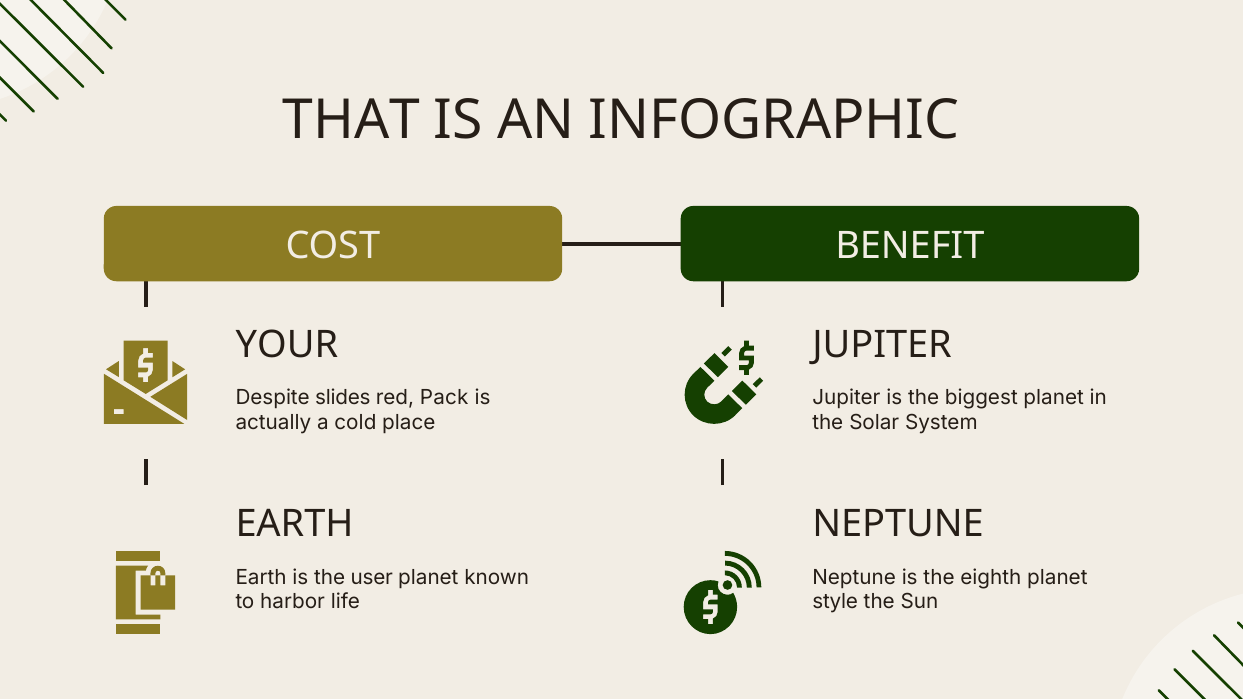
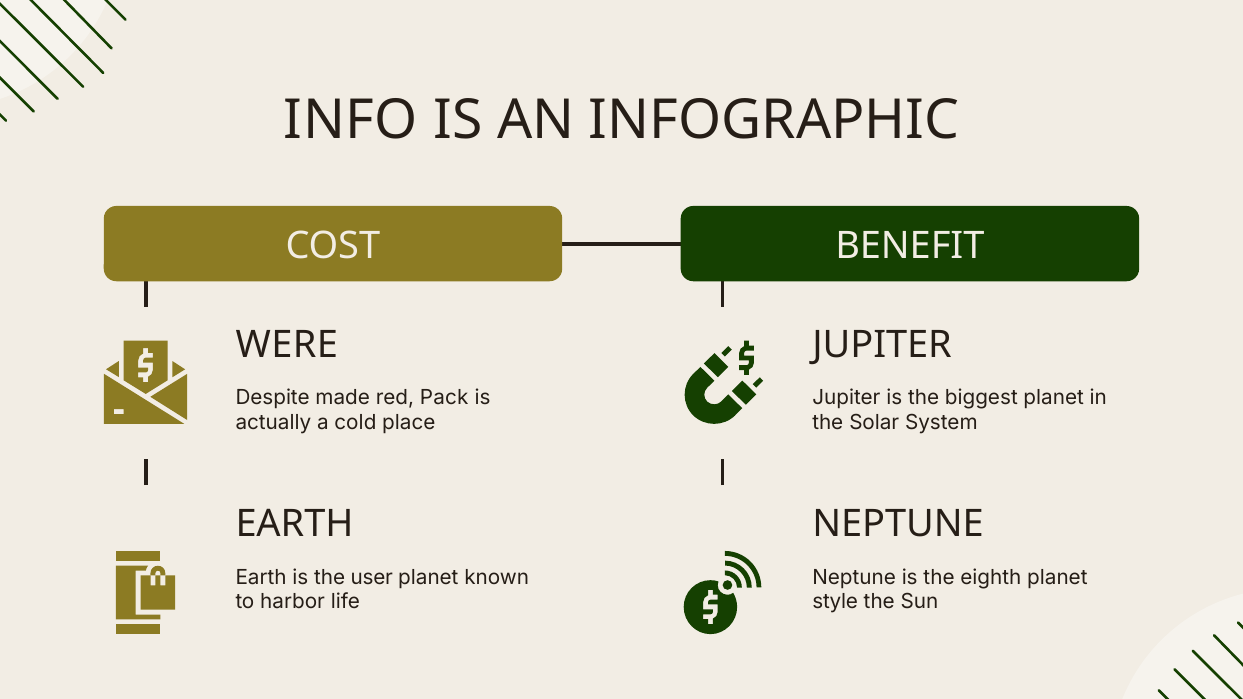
THAT: THAT -> INFO (351, 120)
YOUR: YOUR -> WERE (287, 345)
slides: slides -> made (343, 398)
